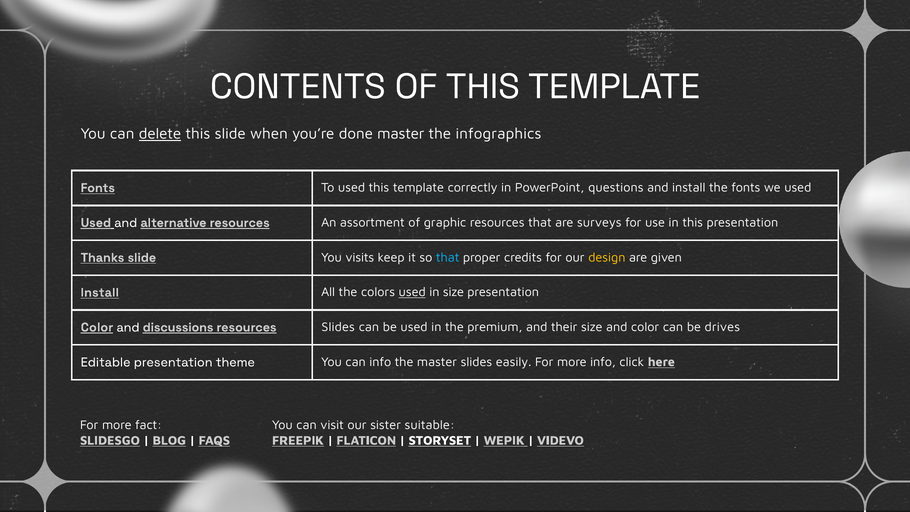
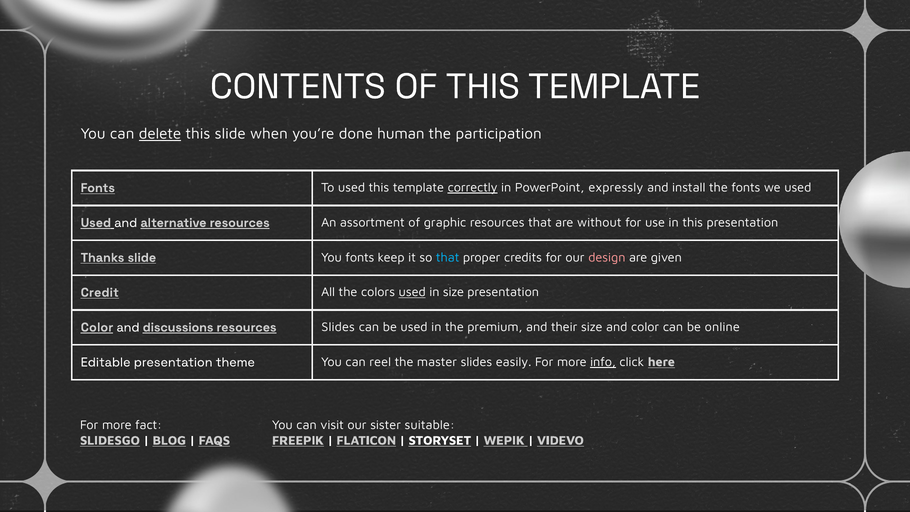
done master: master -> human (401, 134)
infographics: infographics -> participation (499, 134)
correctly underline: none -> present (473, 188)
questions: questions -> expressly (616, 188)
surveys: surveys -> without (599, 222)
You visits: visits -> fonts (360, 257)
design colour: yellow -> pink (607, 257)
Install: Install -> Credit (100, 292)
drives: drives -> online (722, 327)
can info: info -> reel (380, 362)
info underline: none -> present (603, 362)
